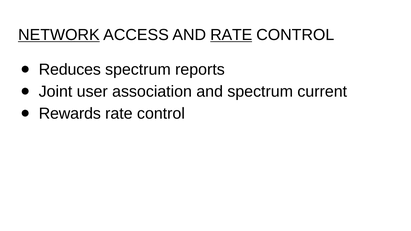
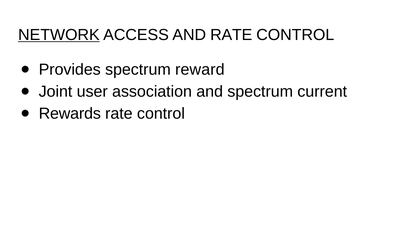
RATE underline: present -> none (231, 35)
Reduces: Reduces -> Provides (70, 69)
reports: reports -> reward (200, 69)
